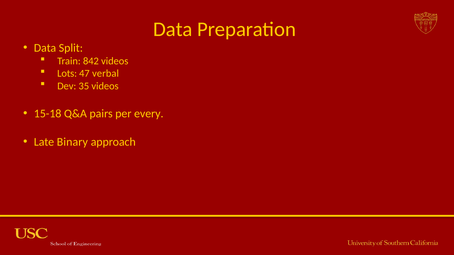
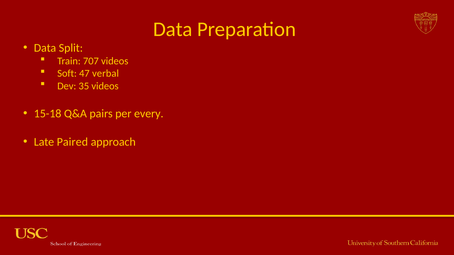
842: 842 -> 707 (91, 61)
Lots: Lots -> Soft (67, 74)
Binary: Binary -> Paired (72, 142)
